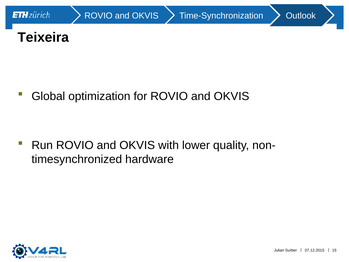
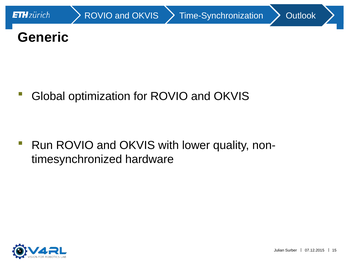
Teixeira: Teixeira -> Generic (43, 37)
